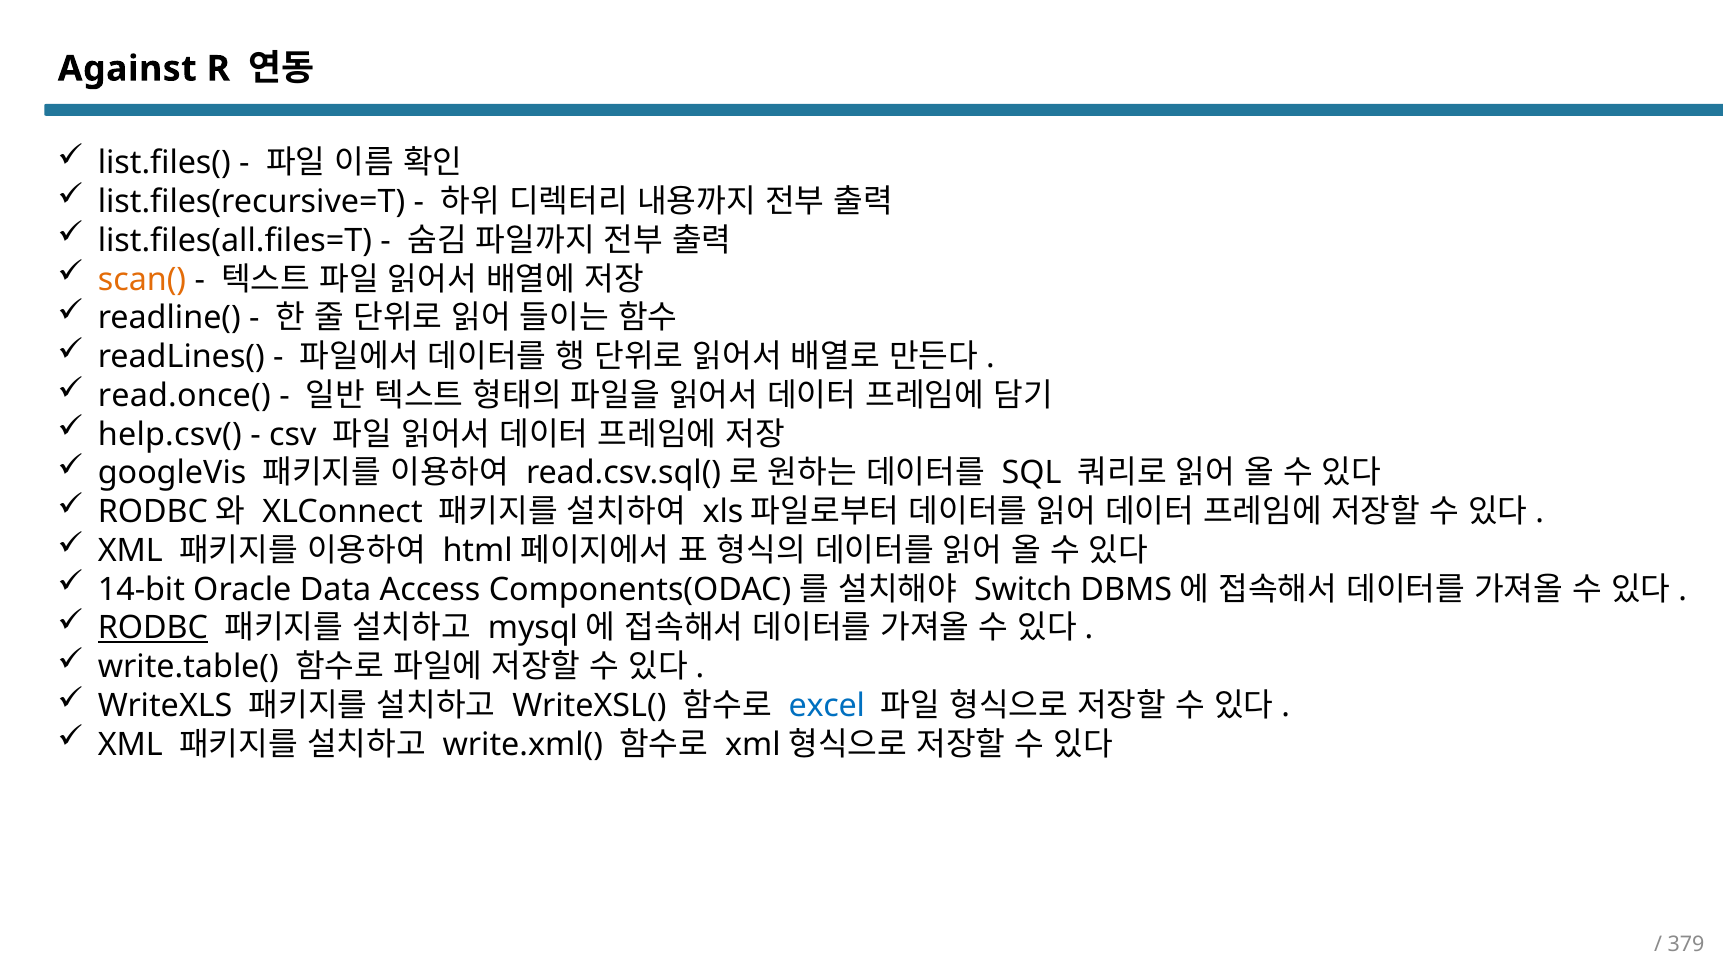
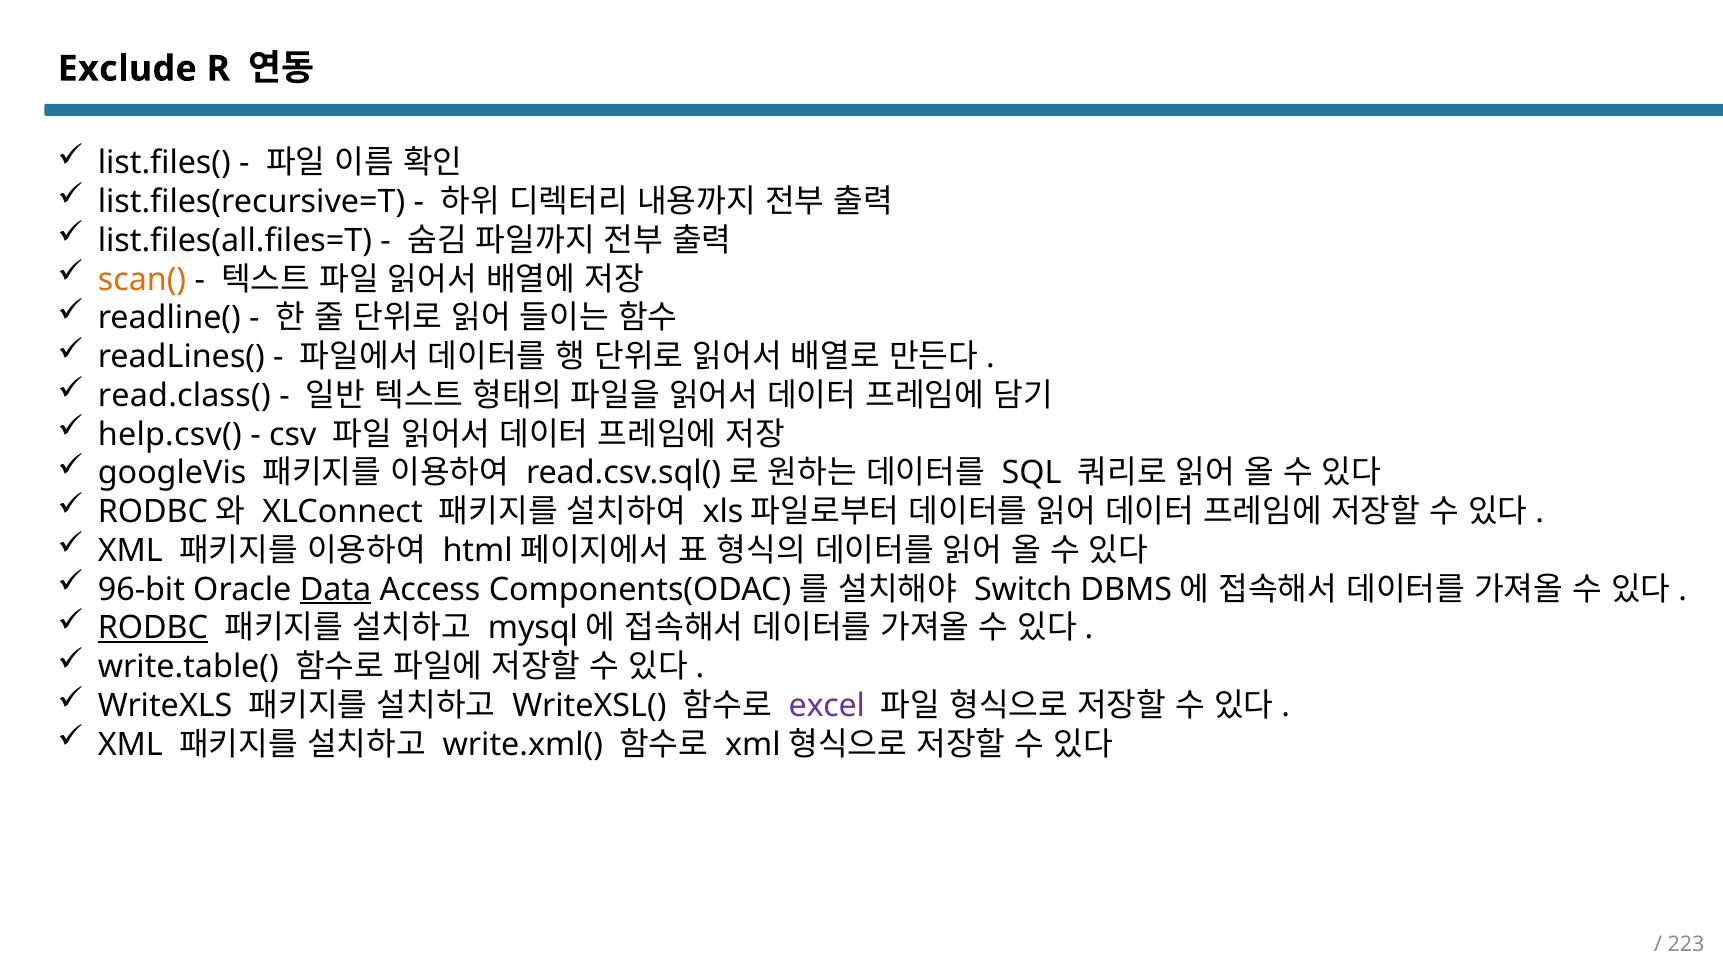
Against: Against -> Exclude (127, 69)
read.once(: read.once( -> read.class( (184, 396)
14-bit: 14-bit -> 96-bit (141, 590)
Data underline: none -> present (336, 590)
excel colour: blue -> purple (827, 706)
379: 379 -> 223 (1686, 944)
